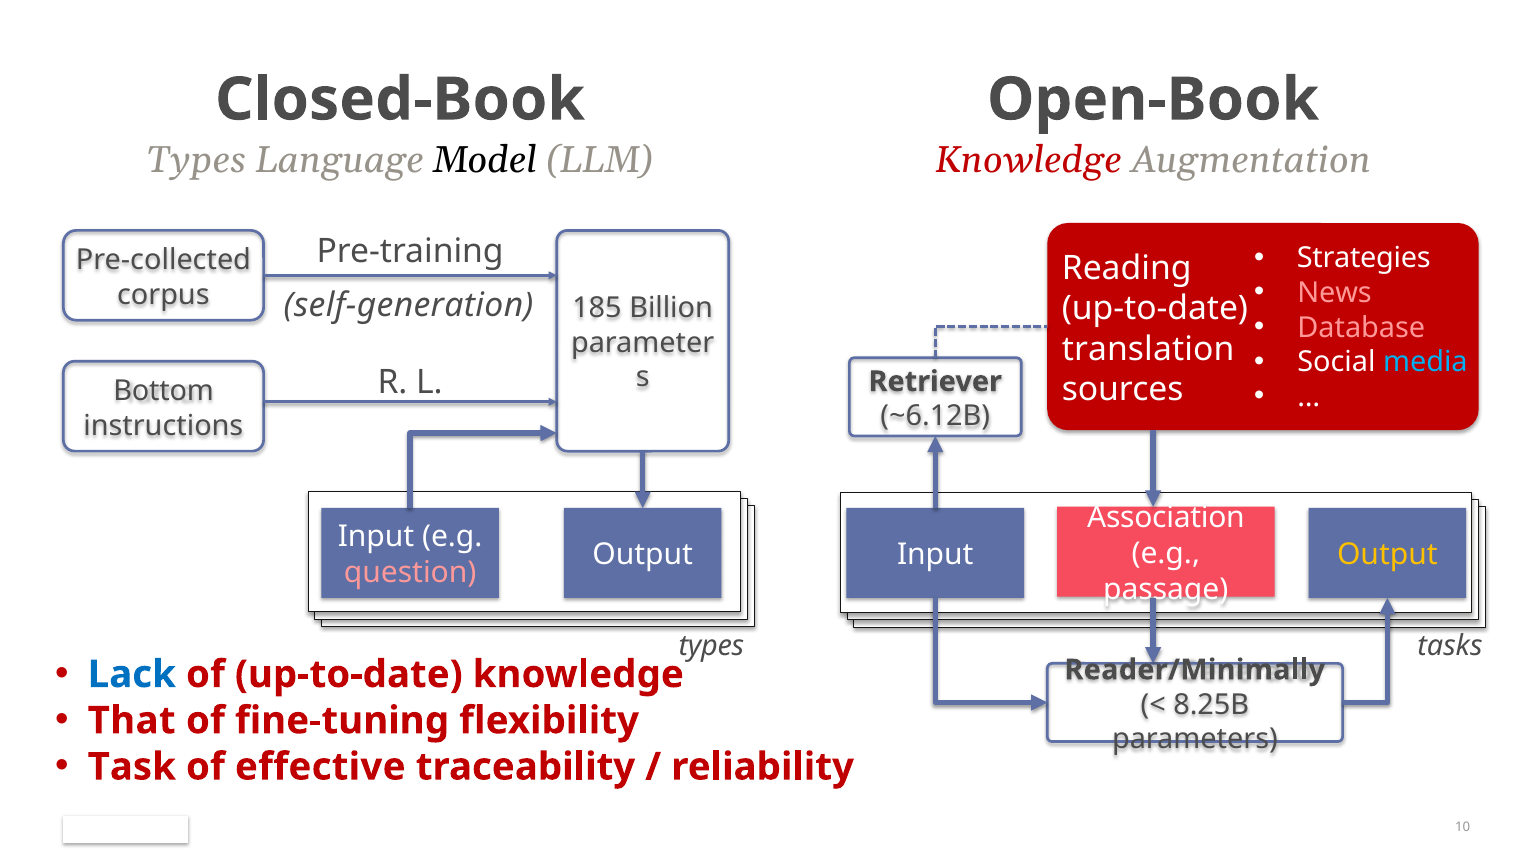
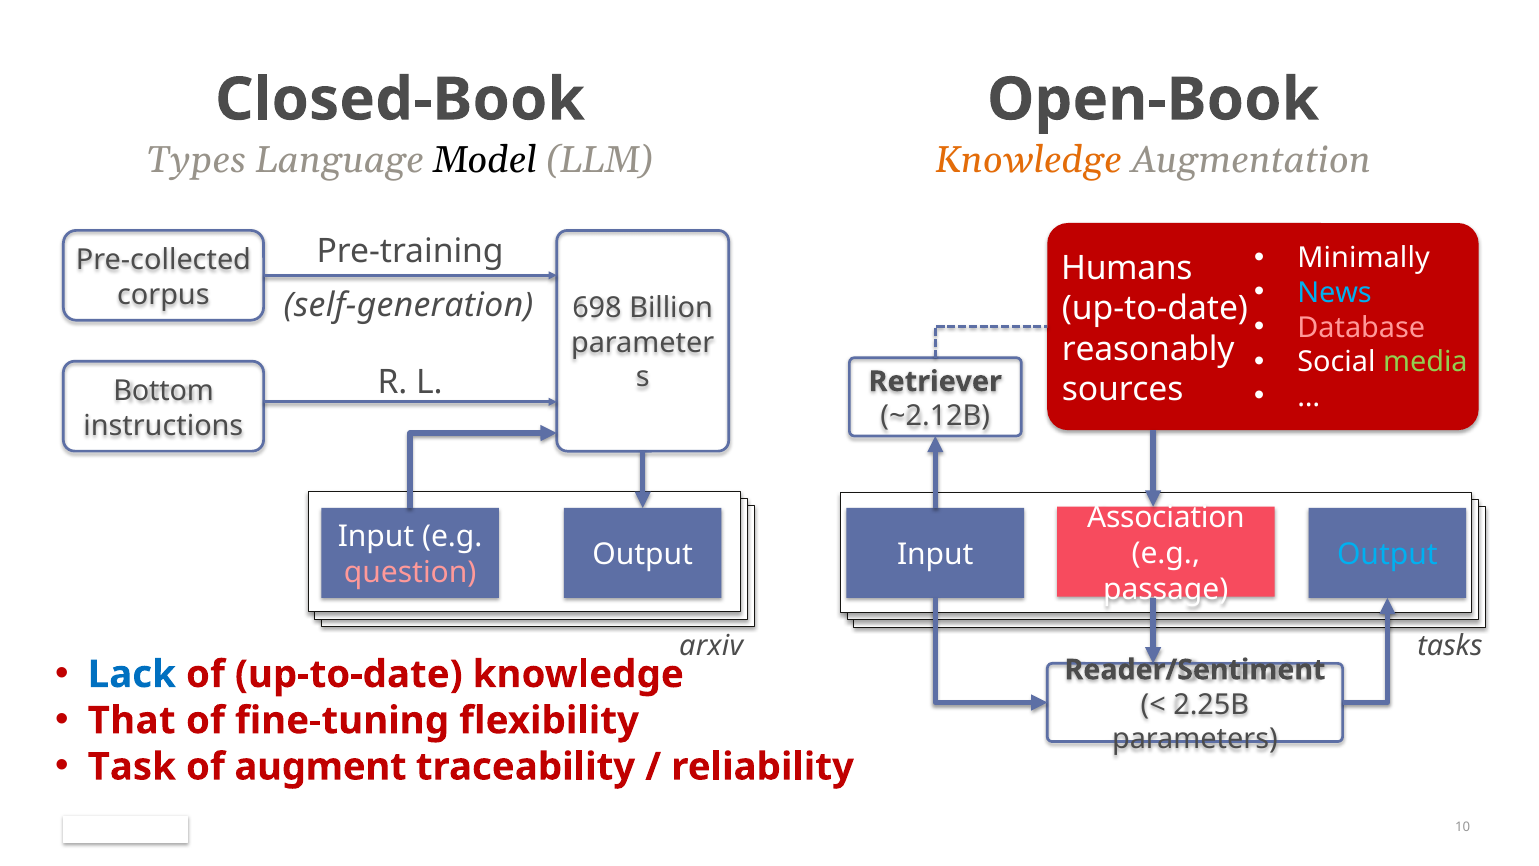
Knowledge colour: red -> orange (1029, 160)
Strategies: Strategies -> Minimally (1364, 258)
Reading: Reading -> Humans (1127, 268)
News colour: pink -> light blue (1335, 293)
185: 185 -> 698 (597, 308)
translation: translation -> reasonably (1148, 349)
media colour: light blue -> light green (1425, 362)
~6.12B: ~6.12B -> ~2.12B (935, 416)
Output colour: yellow -> light blue (1387, 555)
types: types -> arxiv (711, 646)
Reader/Minimally: Reader/Minimally -> Reader/Sentiment (1195, 670)
8.25B: 8.25B -> 2.25B (1211, 704)
effective: effective -> augment (321, 767)
